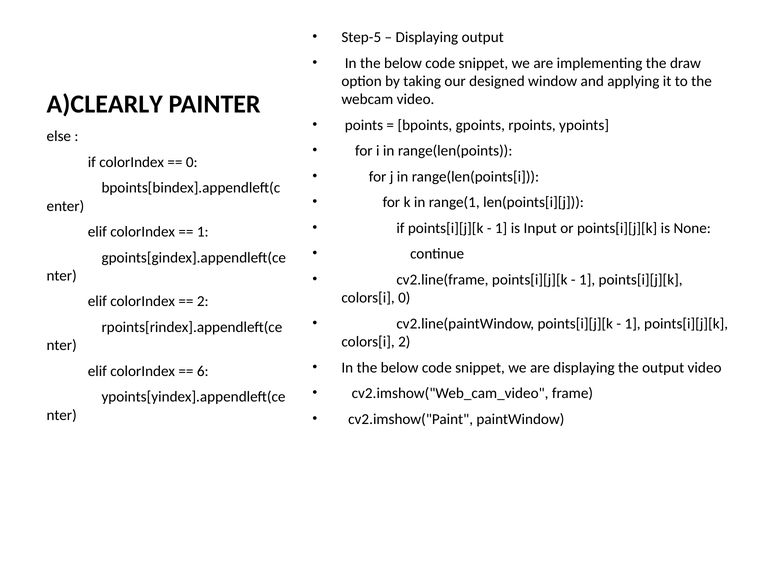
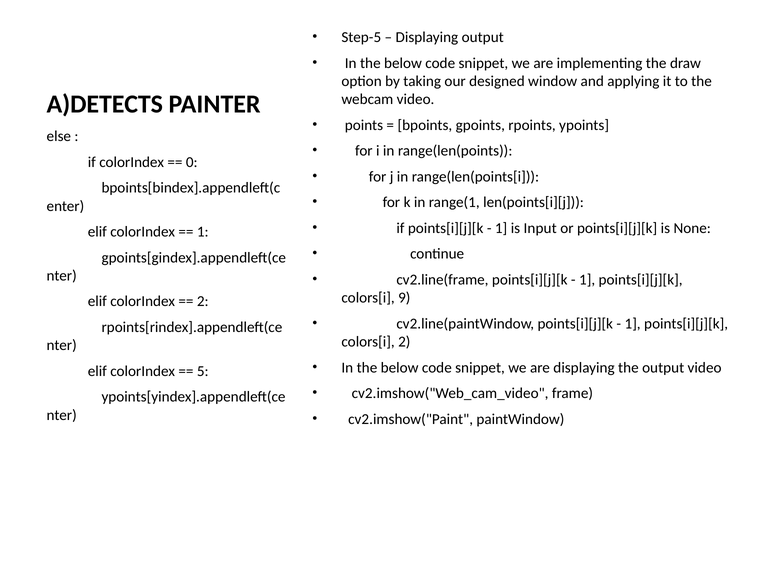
A)CLEARLY: A)CLEARLY -> A)DETECTS (105, 104)
colors[i 0: 0 -> 9 (404, 298)
6: 6 -> 5 (203, 371)
